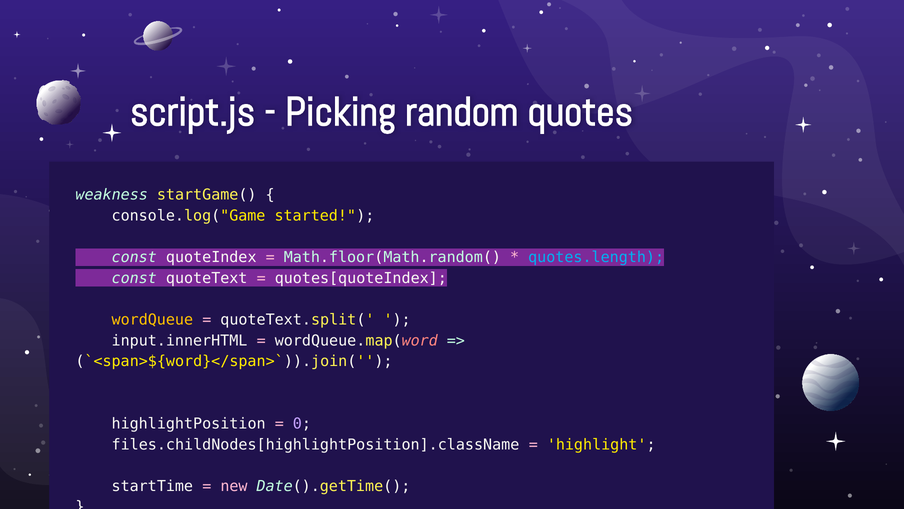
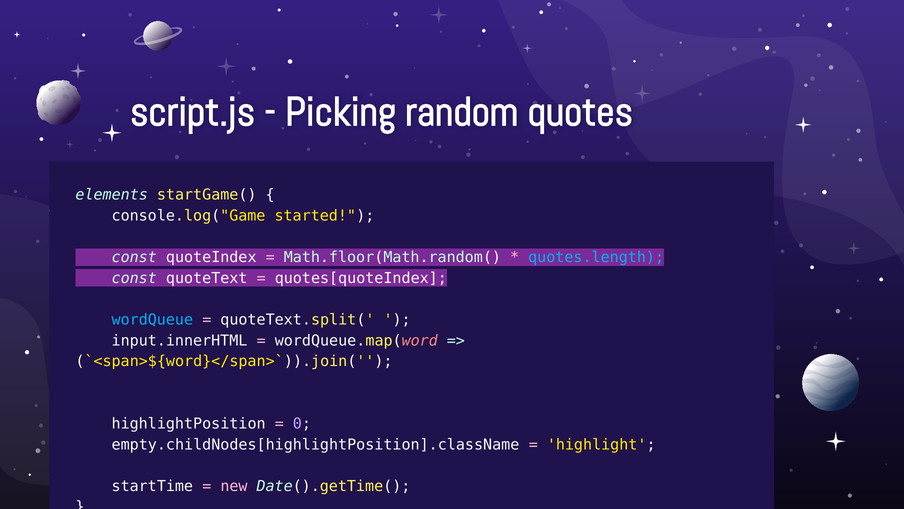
weakness: weakness -> elements (112, 195)
wordQueue colour: yellow -> light blue (152, 319)
files.childNodes[highlightPosition].className: files.childNodes[highlightPosition].className -> empty.childNodes[highlightPosition].className (315, 444)
